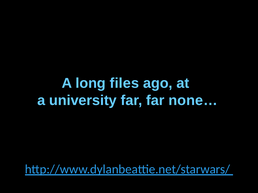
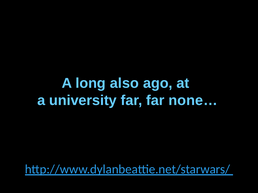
files: files -> also (124, 83)
